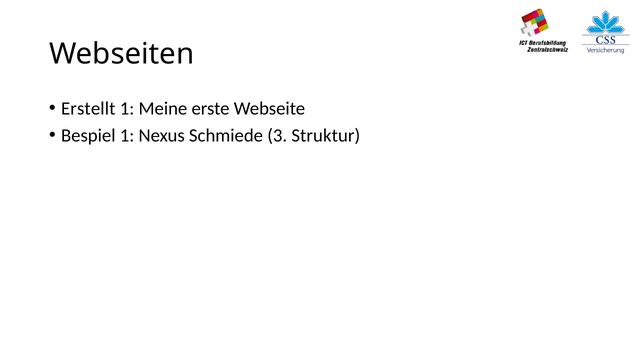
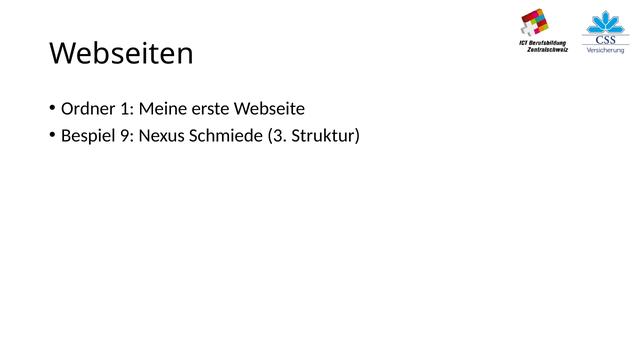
Erstellt: Erstellt -> Ordner (88, 109)
Bespiel 1: 1 -> 9 (127, 136)
